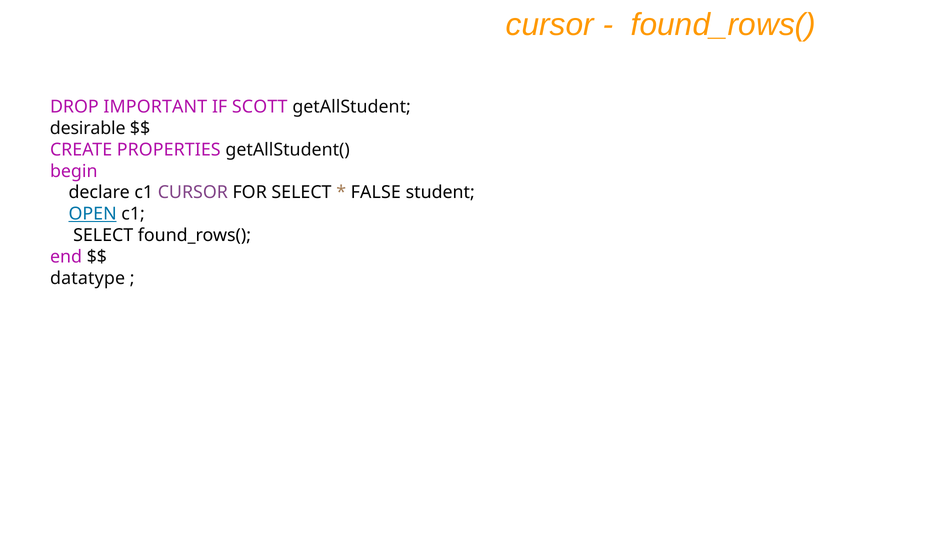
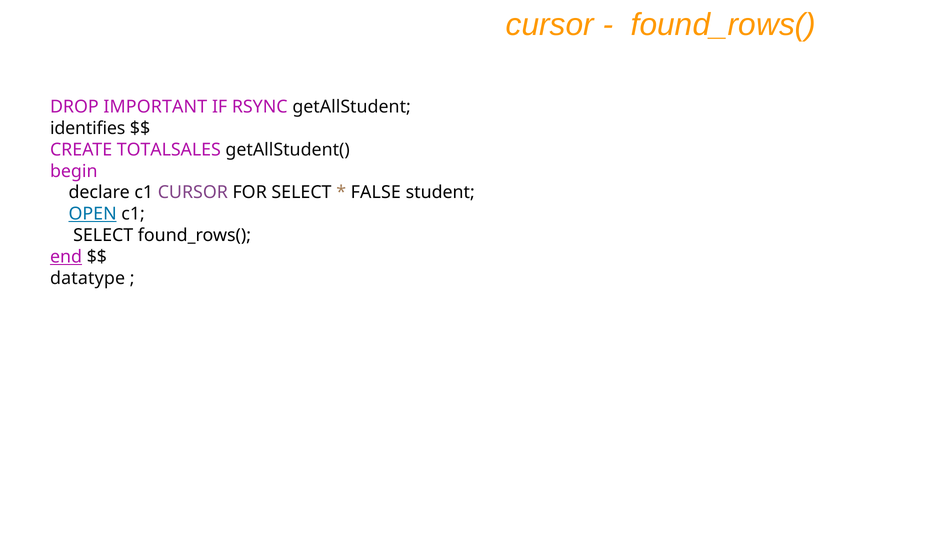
SCOTT: SCOTT -> RSYNC (260, 107)
desirable: desirable -> identifies (88, 128)
PROPERTIES: PROPERTIES -> TOTALSALES (169, 150)
end underline: none -> present (66, 257)
